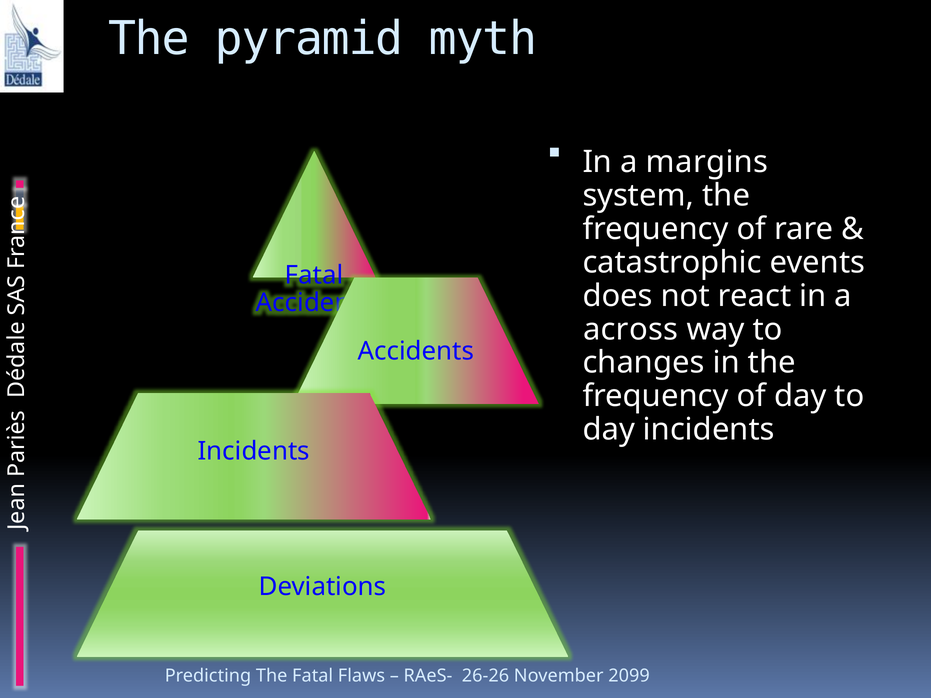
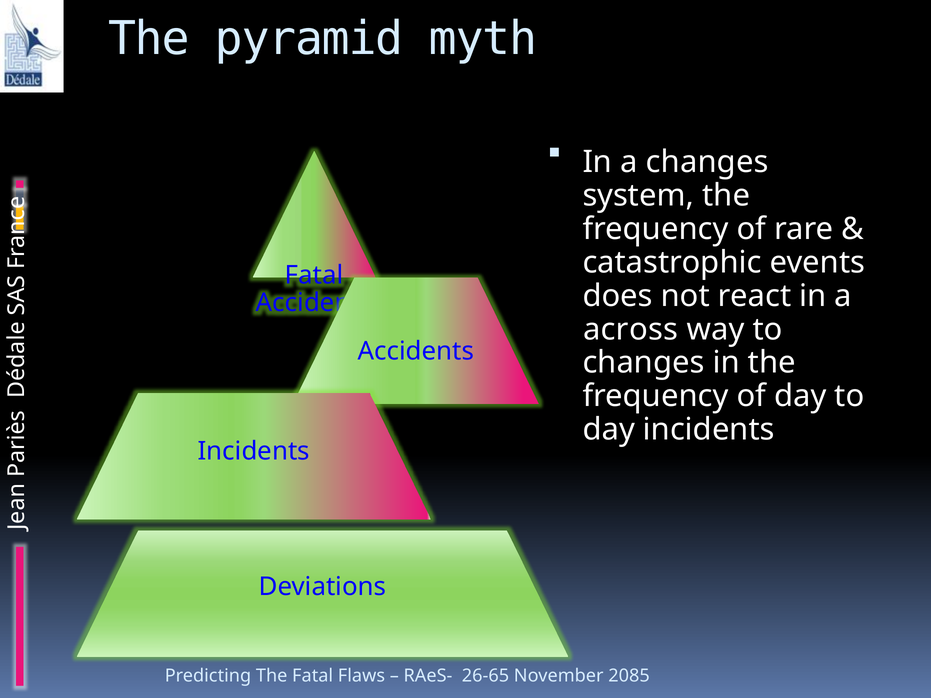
a margins: margins -> changes (707, 162)
26-26: 26-26 -> 26-65 (485, 676)
2099: 2099 -> 2085 (629, 676)
